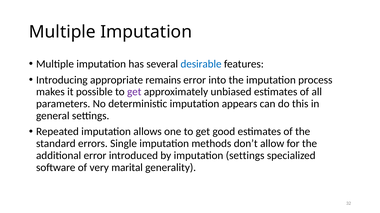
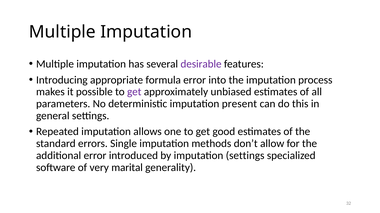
desirable colour: blue -> purple (201, 64)
remains: remains -> formula (163, 80)
appears: appears -> present (239, 104)
